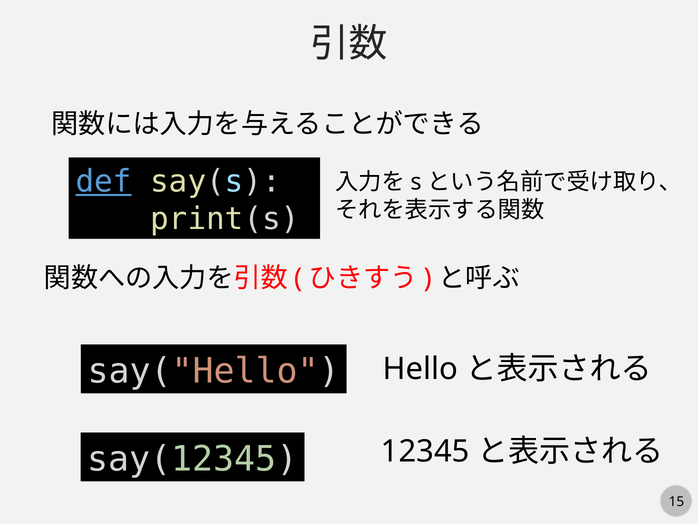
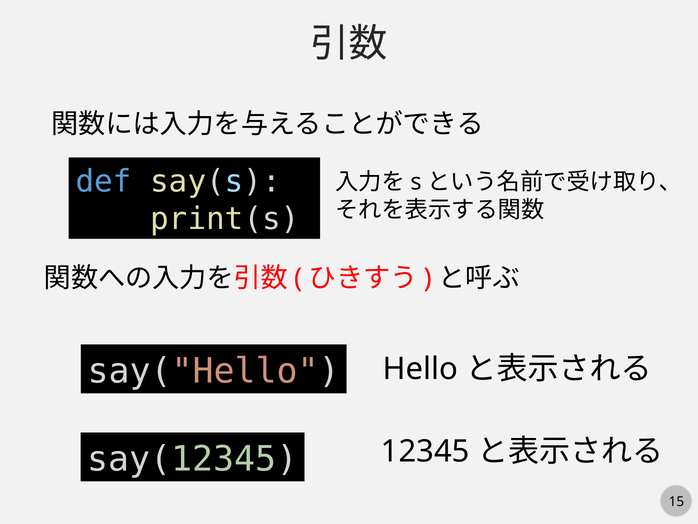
def underline: present -> none (104, 182)
